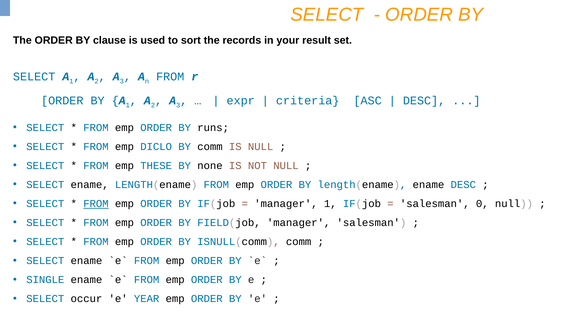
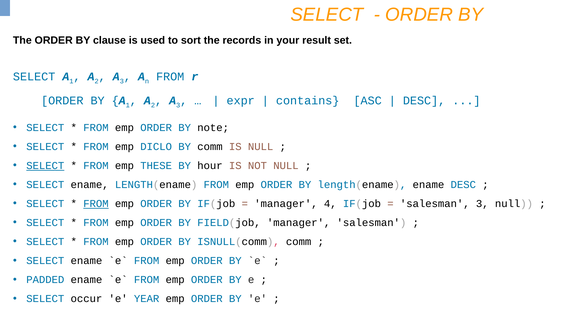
criteria: criteria -> contains (308, 101)
runs: runs -> note (213, 127)
SELECT underline: none -> present (45, 165)
none: none -> hour (210, 165)
manager 1: 1 -> 4 (330, 204)
salesman 0: 0 -> 3 (482, 204)
SINGLE: SINGLE -> PADDED (45, 280)
